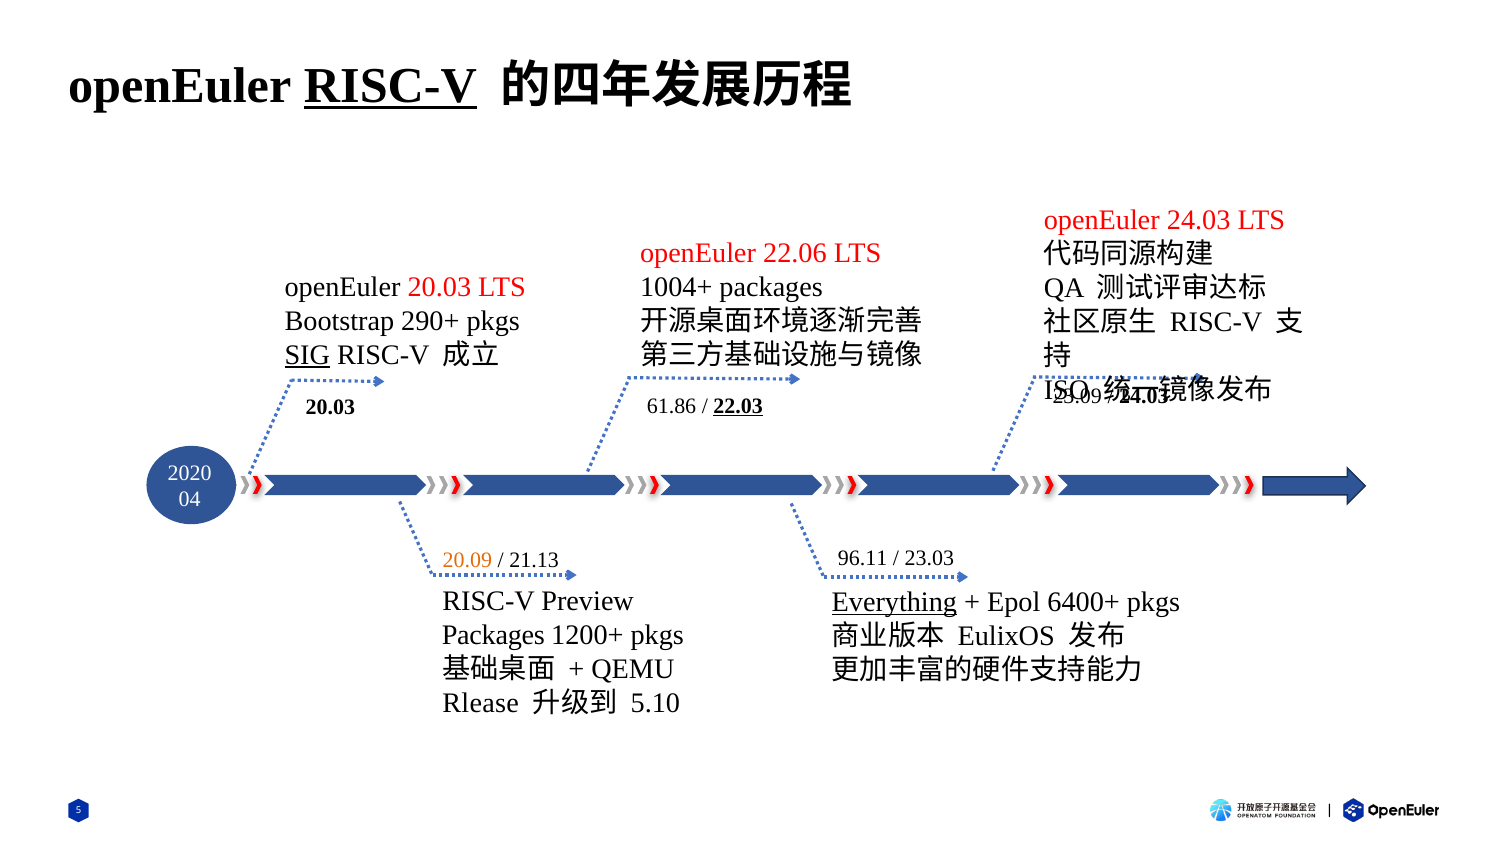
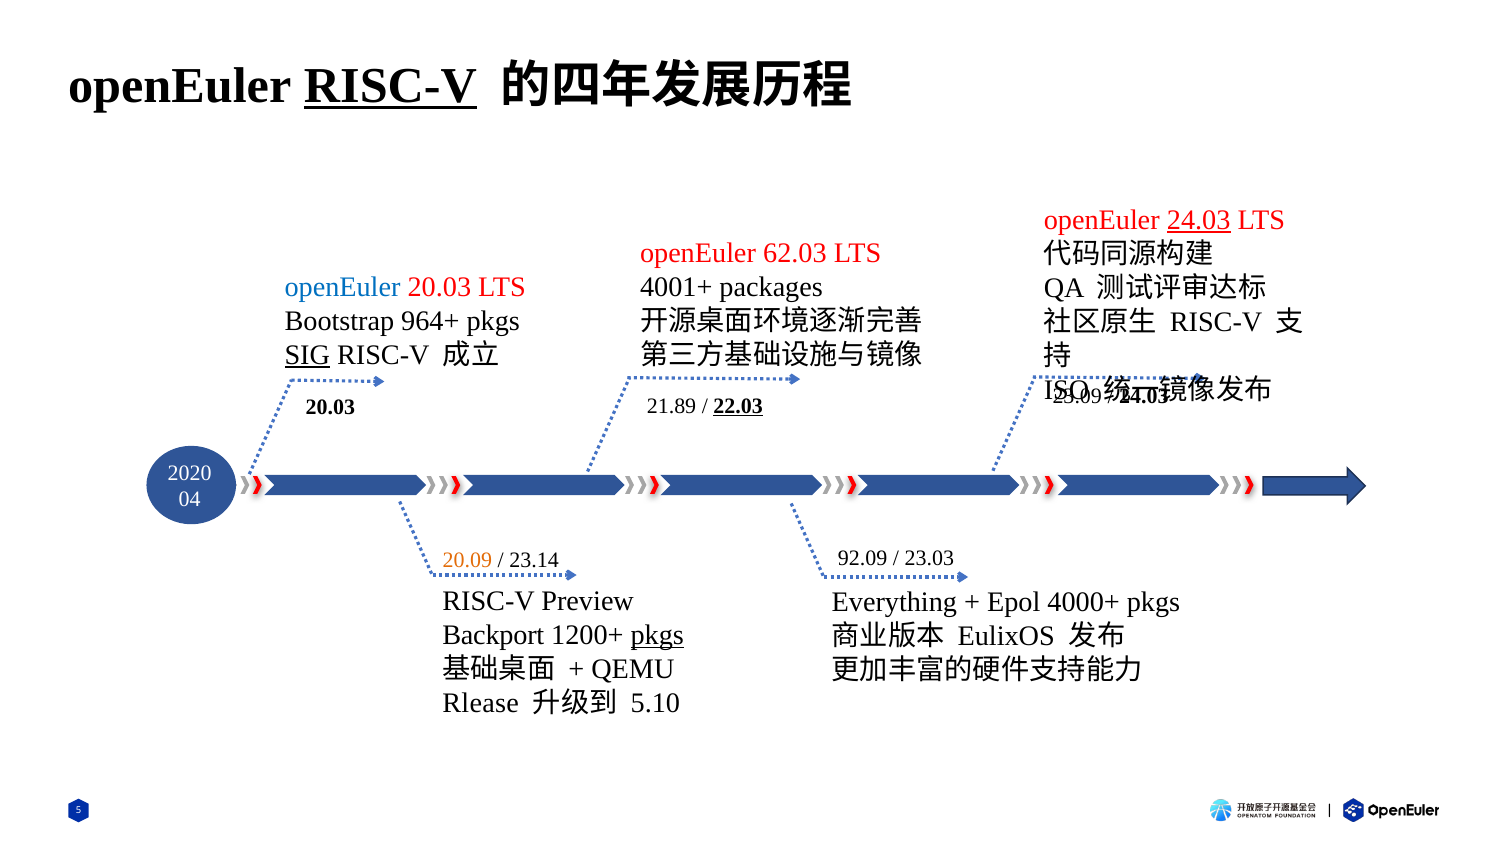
24.03 underline: none -> present (1199, 220)
22.06: 22.06 -> 62.03 (795, 253)
openEuler colour: black -> blue (343, 287)
1004+: 1004+ -> 4001+ (676, 287)
290+: 290+ -> 964+ (430, 321)
61.86: 61.86 -> 21.89 (672, 406)
96.11: 96.11 -> 92.09 (863, 558)
21.13: 21.13 -> 23.14 (534, 560)
Everything underline: present -> none (894, 602)
6400+: 6400+ -> 4000+ (1084, 602)
Packages: Packages -> Backport (493, 635)
pkgs underline: none -> present (657, 635)
